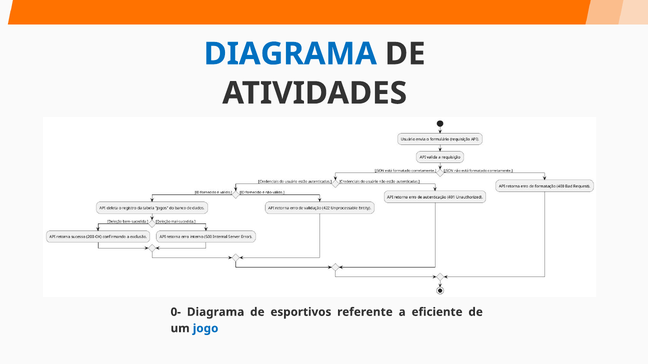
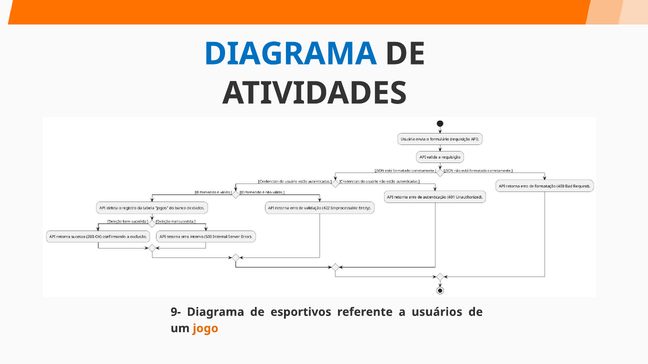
0-: 0- -> 9- (176, 312)
eficiente: eficiente -> usuários (437, 312)
jogo colour: blue -> orange (206, 329)
